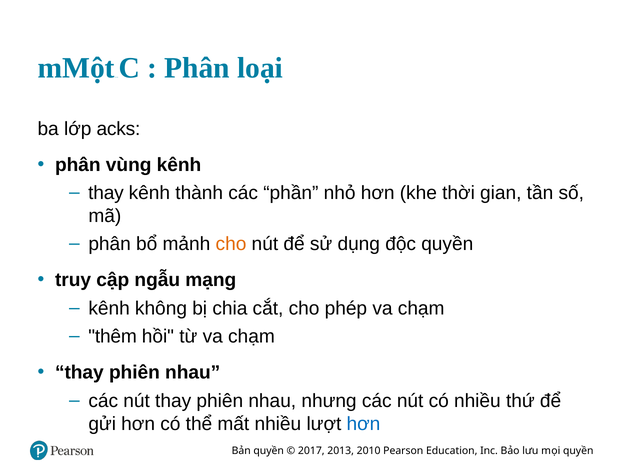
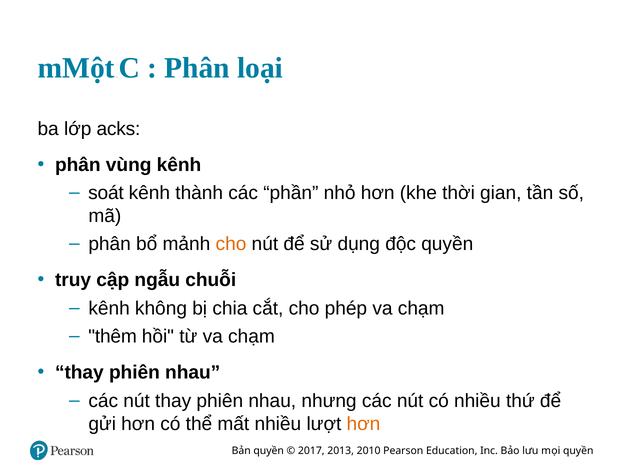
thay: thay -> soát (106, 193)
mạng: mạng -> chuỗi (211, 280)
hơn colour: blue -> orange (363, 423)
